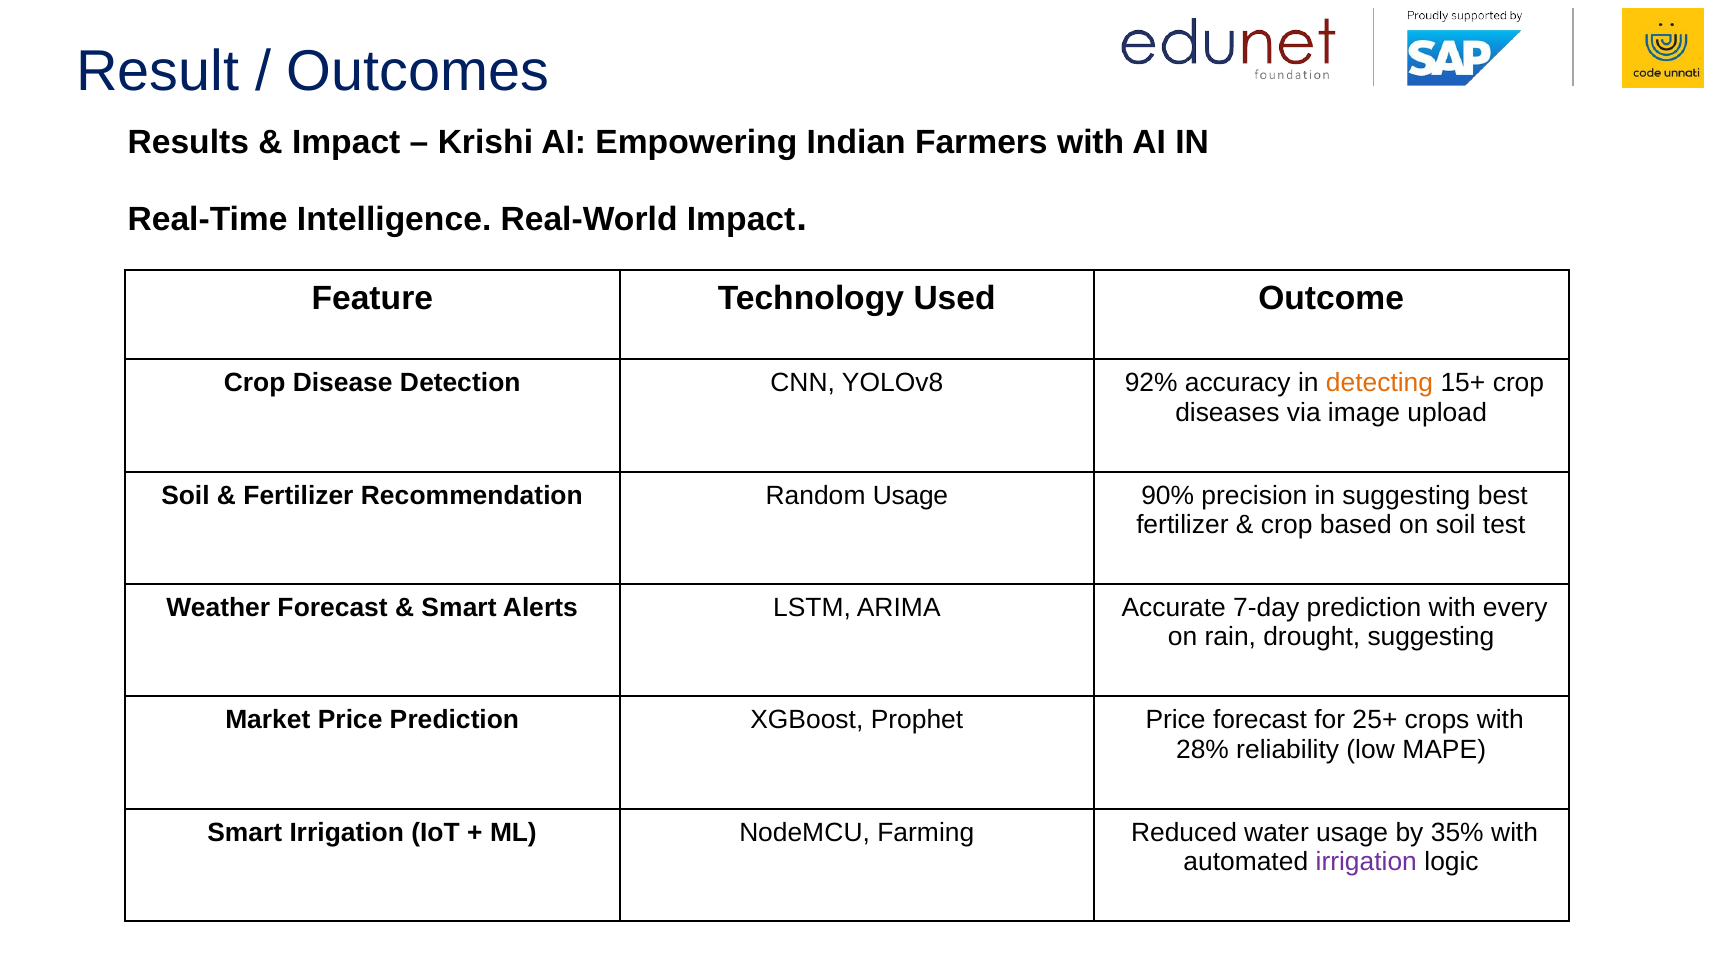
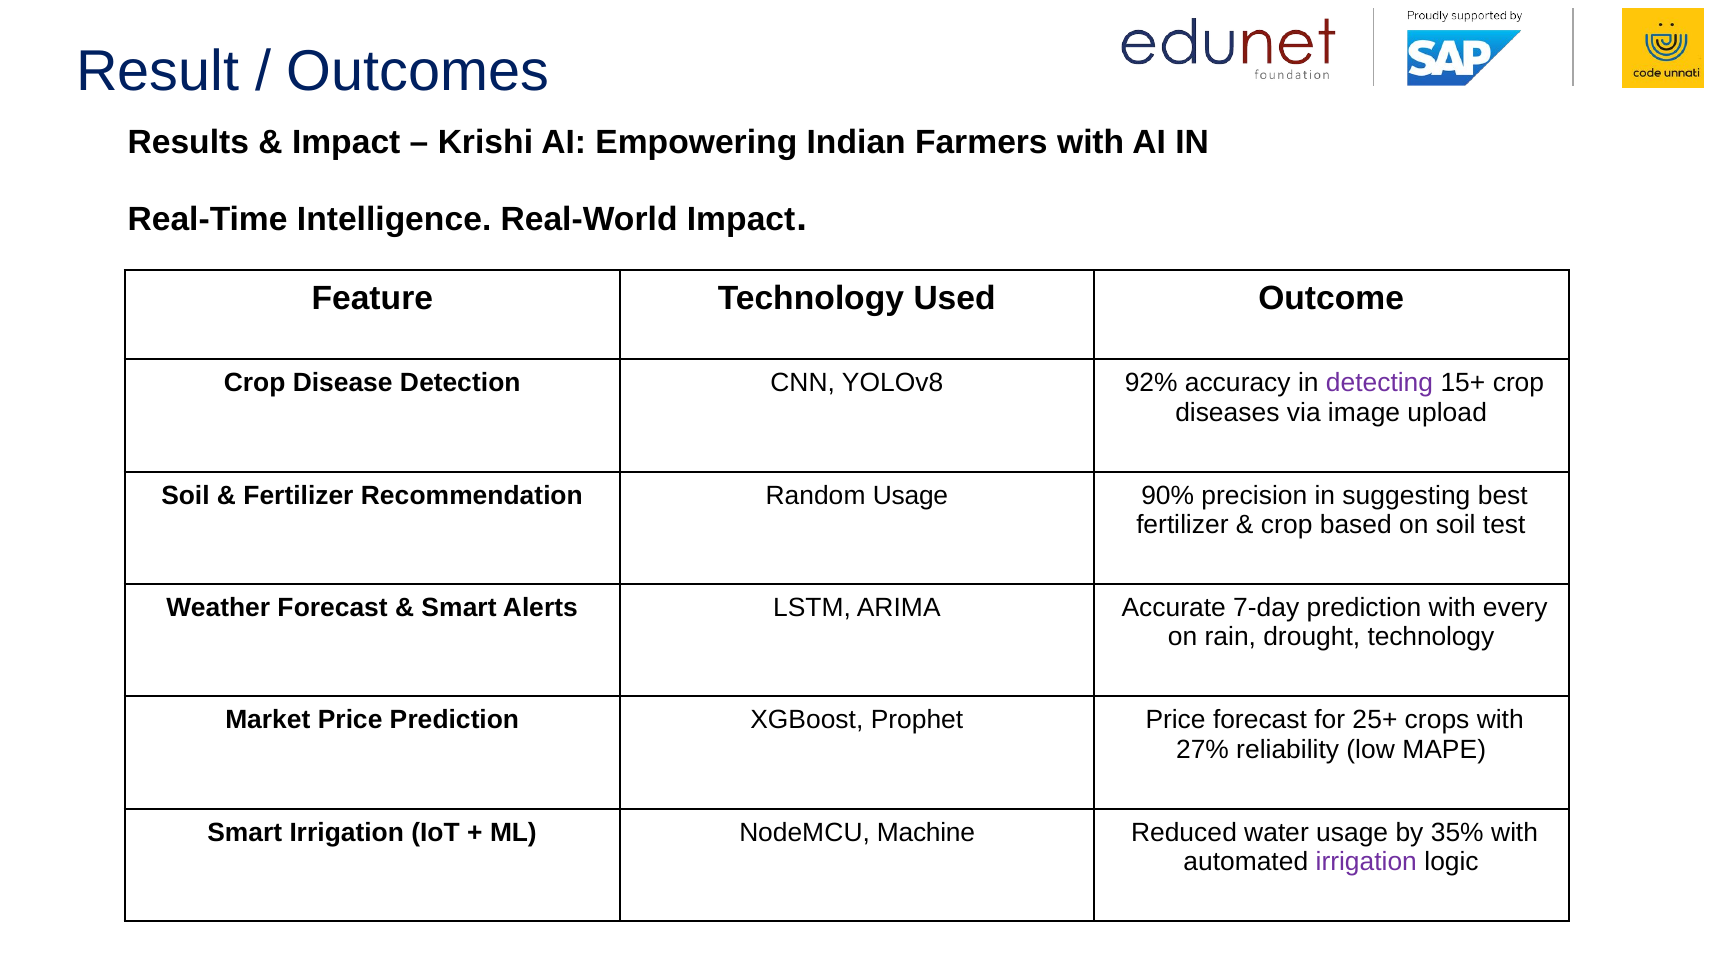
detecting colour: orange -> purple (1380, 383)
drought suggesting: suggesting -> technology (1431, 638)
28%: 28% -> 27% (1203, 750)
Farming: Farming -> Machine (926, 833)
